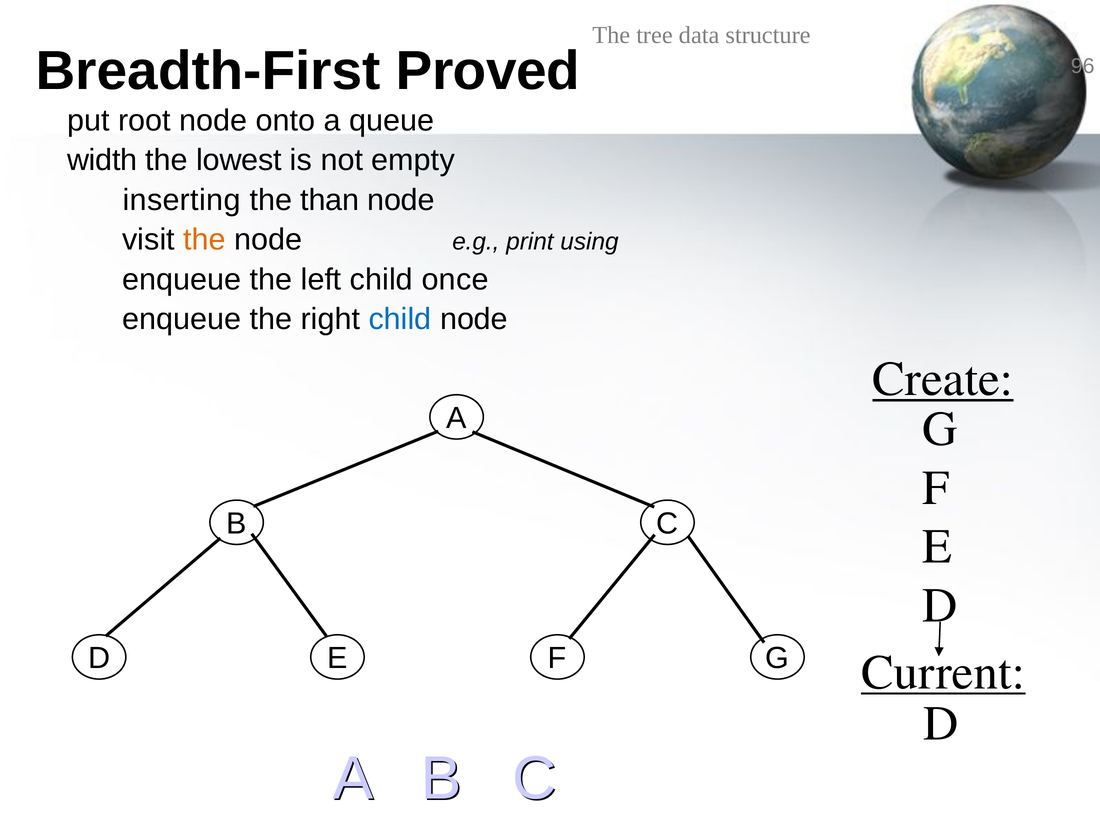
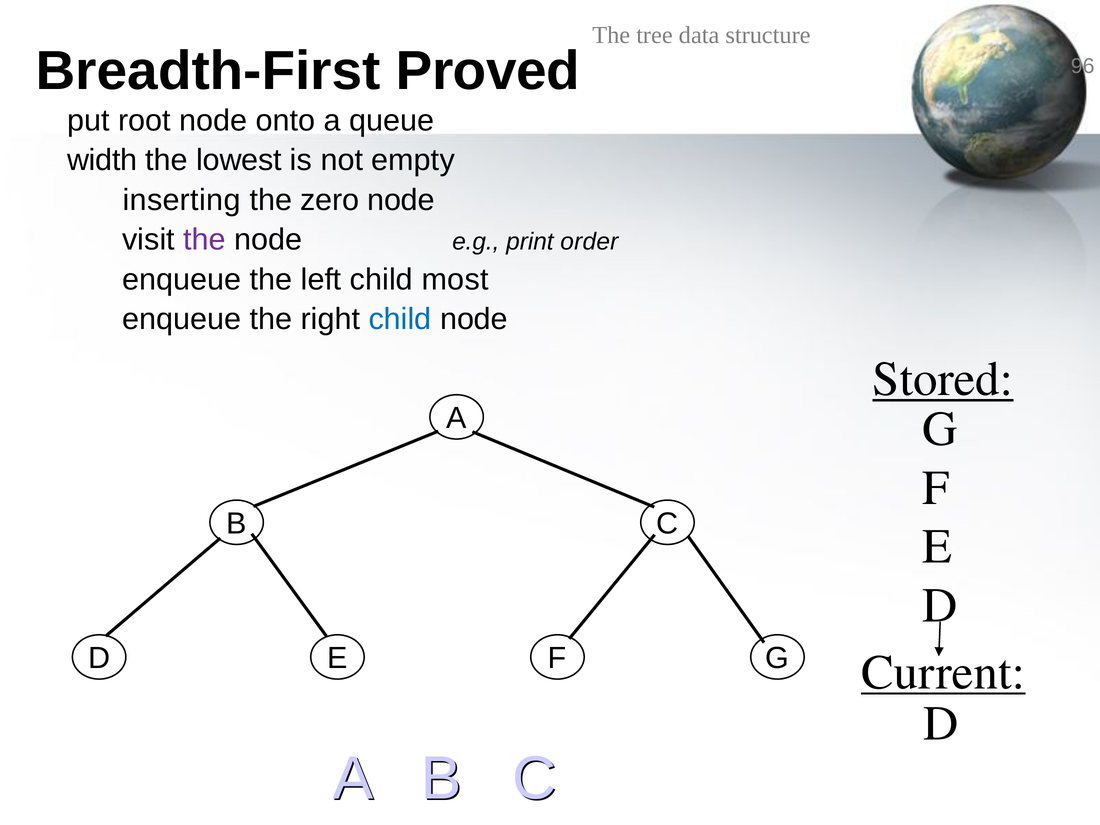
than: than -> zero (330, 200)
the colour: orange -> purple (205, 240)
using: using -> order (589, 242)
once: once -> most (455, 280)
Create: Create -> Stored (943, 379)
